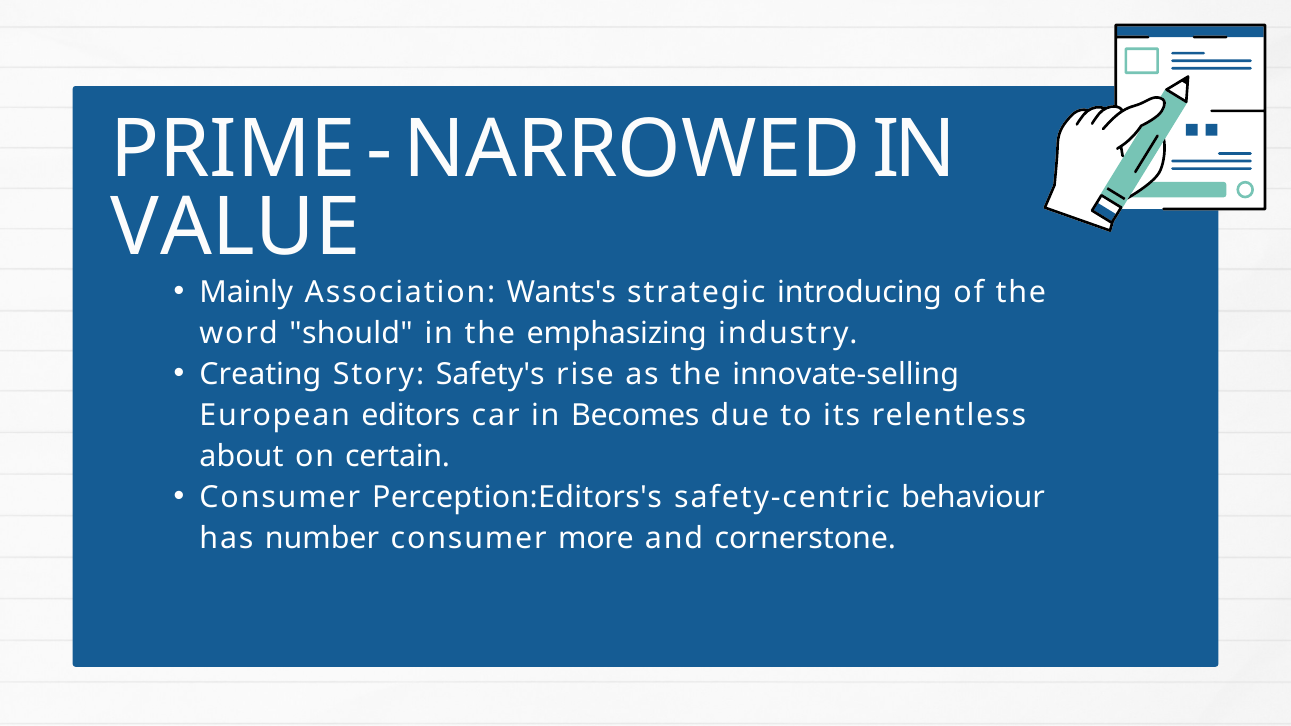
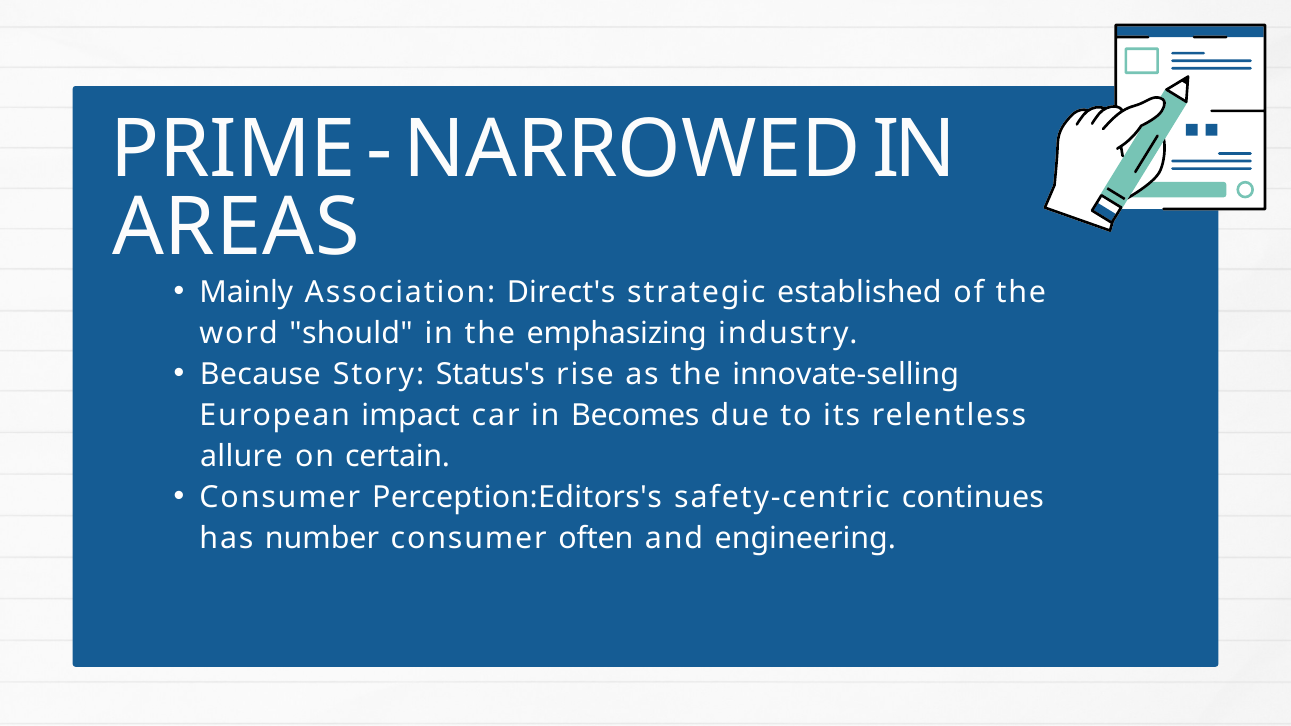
VALUE: VALUE -> AREAS (236, 228)
Wants's: Wants's -> Direct's (561, 292)
introducing: introducing -> established (859, 292)
Creating: Creating -> Because (260, 374)
Safety's: Safety's -> Status's (490, 374)
editors: editors -> impact (411, 415)
about: about -> allure (241, 456)
behaviour: behaviour -> continues (973, 497)
more: more -> often (596, 538)
cornerstone: cornerstone -> engineering (805, 538)
